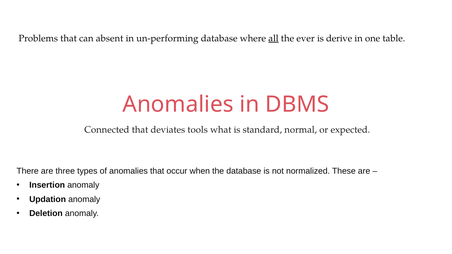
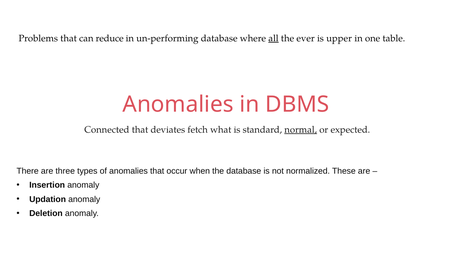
absent: absent -> reduce (110, 38)
derive: derive -> upper (339, 38)
tools: tools -> fetch (198, 130)
normal underline: none -> present (301, 130)
